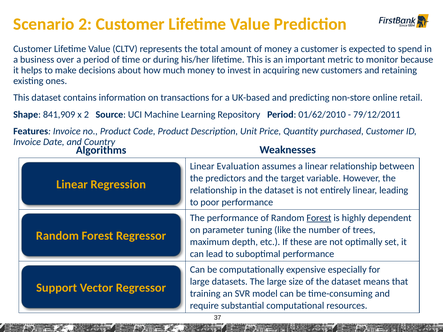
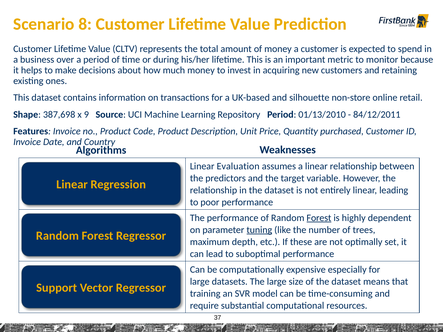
Scenario 2: 2 -> 8 (85, 24)
predicting: predicting -> silhouette (309, 98)
841,909: 841,909 -> 387,698 (59, 115)
x 2: 2 -> 9 (86, 115)
01/62/2010: 01/62/2010 -> 01/13/2010 (322, 115)
79/12/2011: 79/12/2011 -> 84/12/2011 (377, 115)
tuning underline: none -> present (259, 230)
